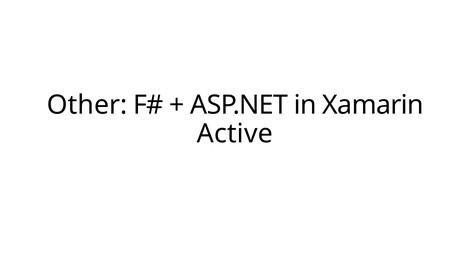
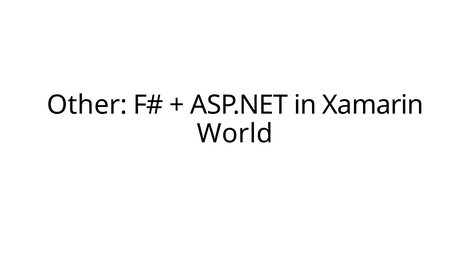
Active: Active -> World (235, 134)
